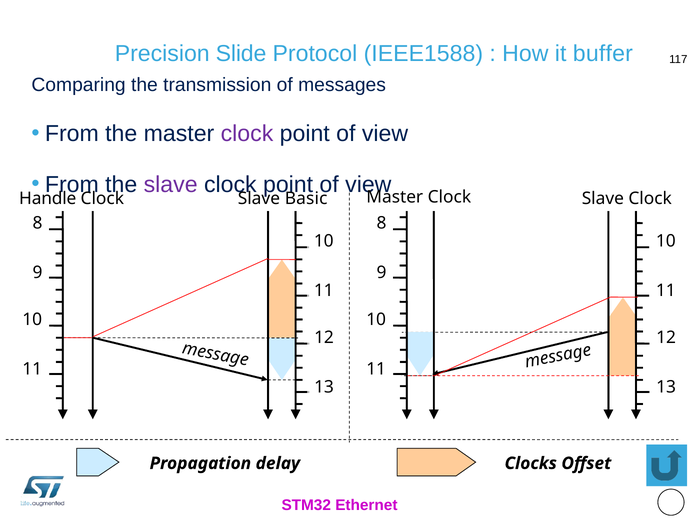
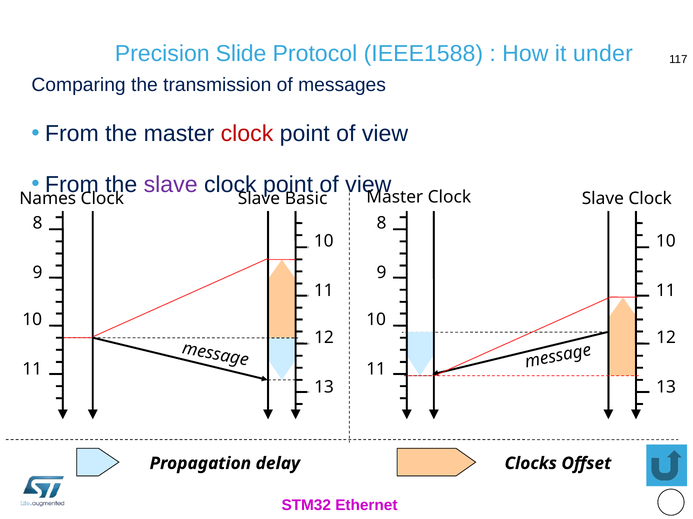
buffer: buffer -> under (603, 54)
clock colour: purple -> red (247, 134)
Handle: Handle -> Names (48, 199)
